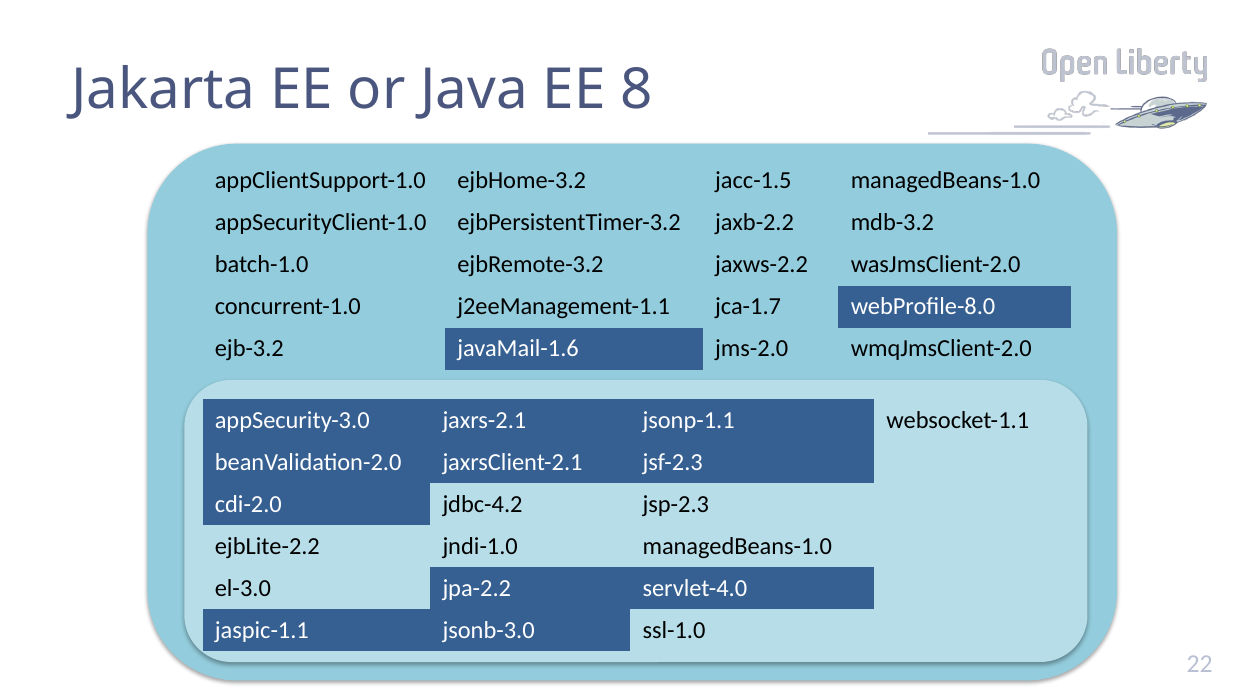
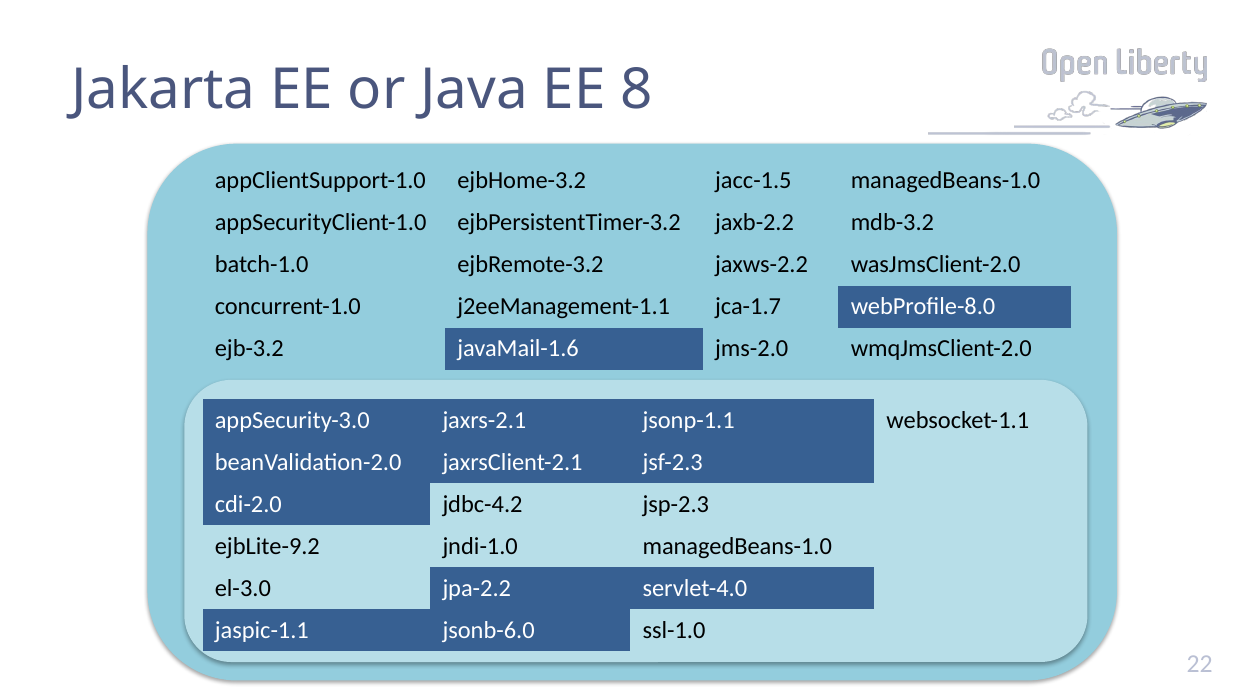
ejbLite-2.2: ejbLite-2.2 -> ejbLite-9.2 (267, 546)
jsonb-3.0: jsonb-3.0 -> jsonb-6.0 (489, 630)
